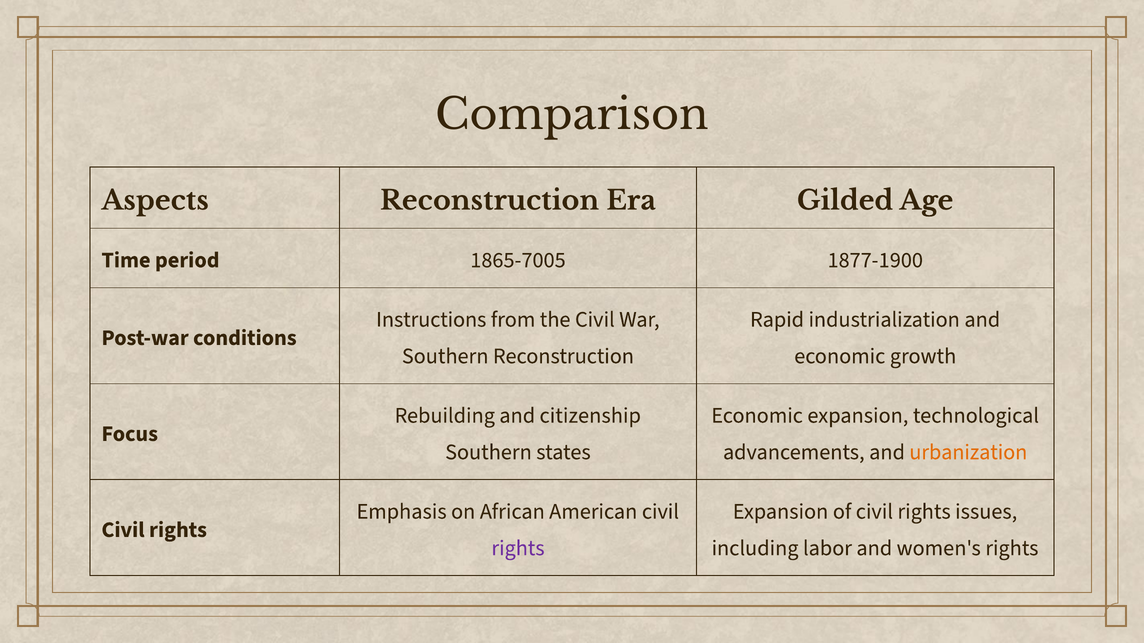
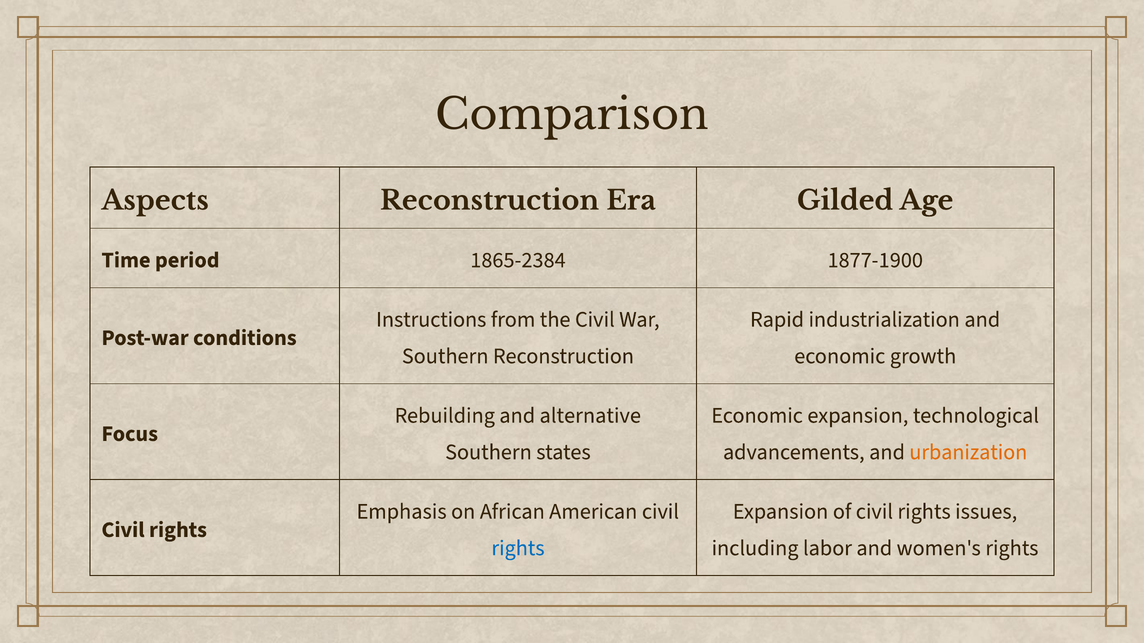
1865-7005: 1865-7005 -> 1865-2384 (518, 260)
citizenship: citizenship -> alternative (590, 416)
rights colour: purple -> blue (518, 548)
